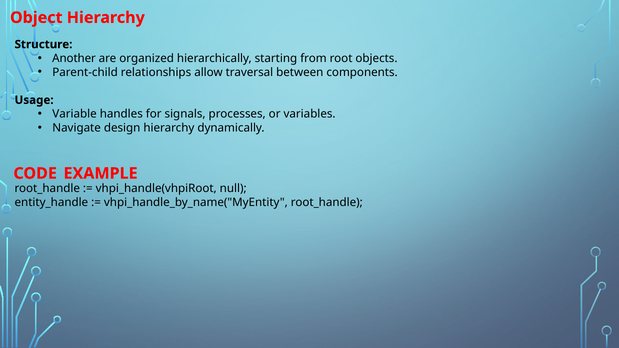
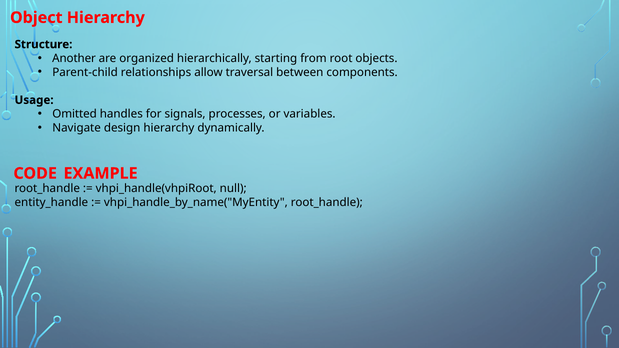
Variable: Variable -> Omitted (75, 114)
